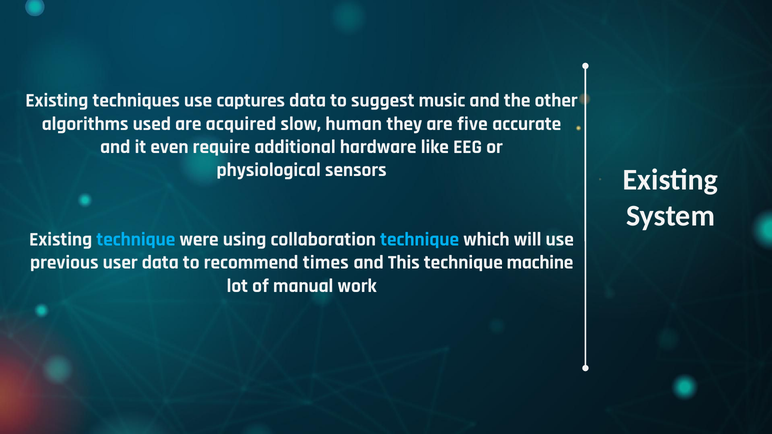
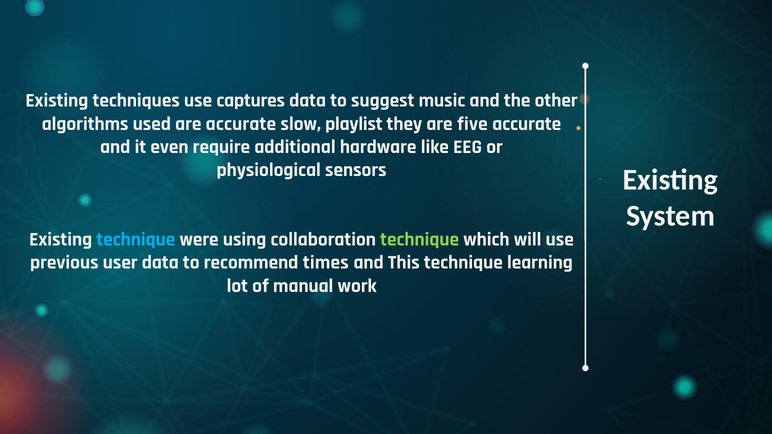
are acquired: acquired -> accurate (241, 124)
human: human -> playlist (354, 124)
technique colour: light blue -> light green (420, 240)
machine: machine -> learning (540, 263)
